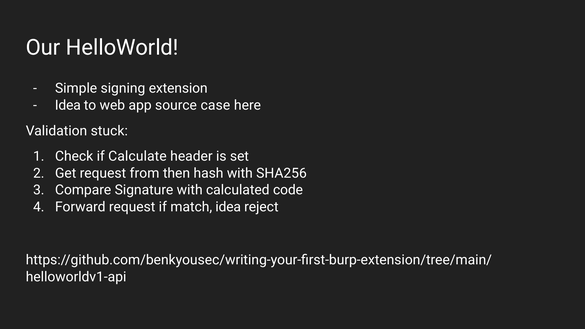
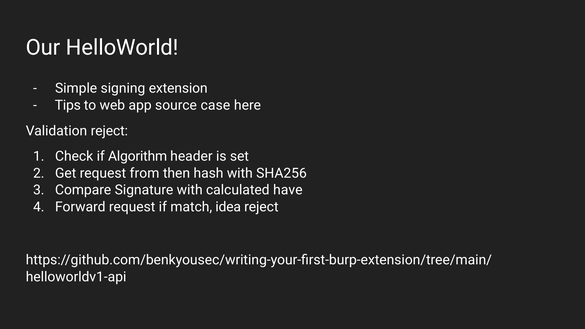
Idea: Idea -> Tips (68, 105)
Validation stuck: stuck -> reject (109, 131)
Calculate: Calculate -> Algorithm (138, 156)
code: code -> have (288, 190)
